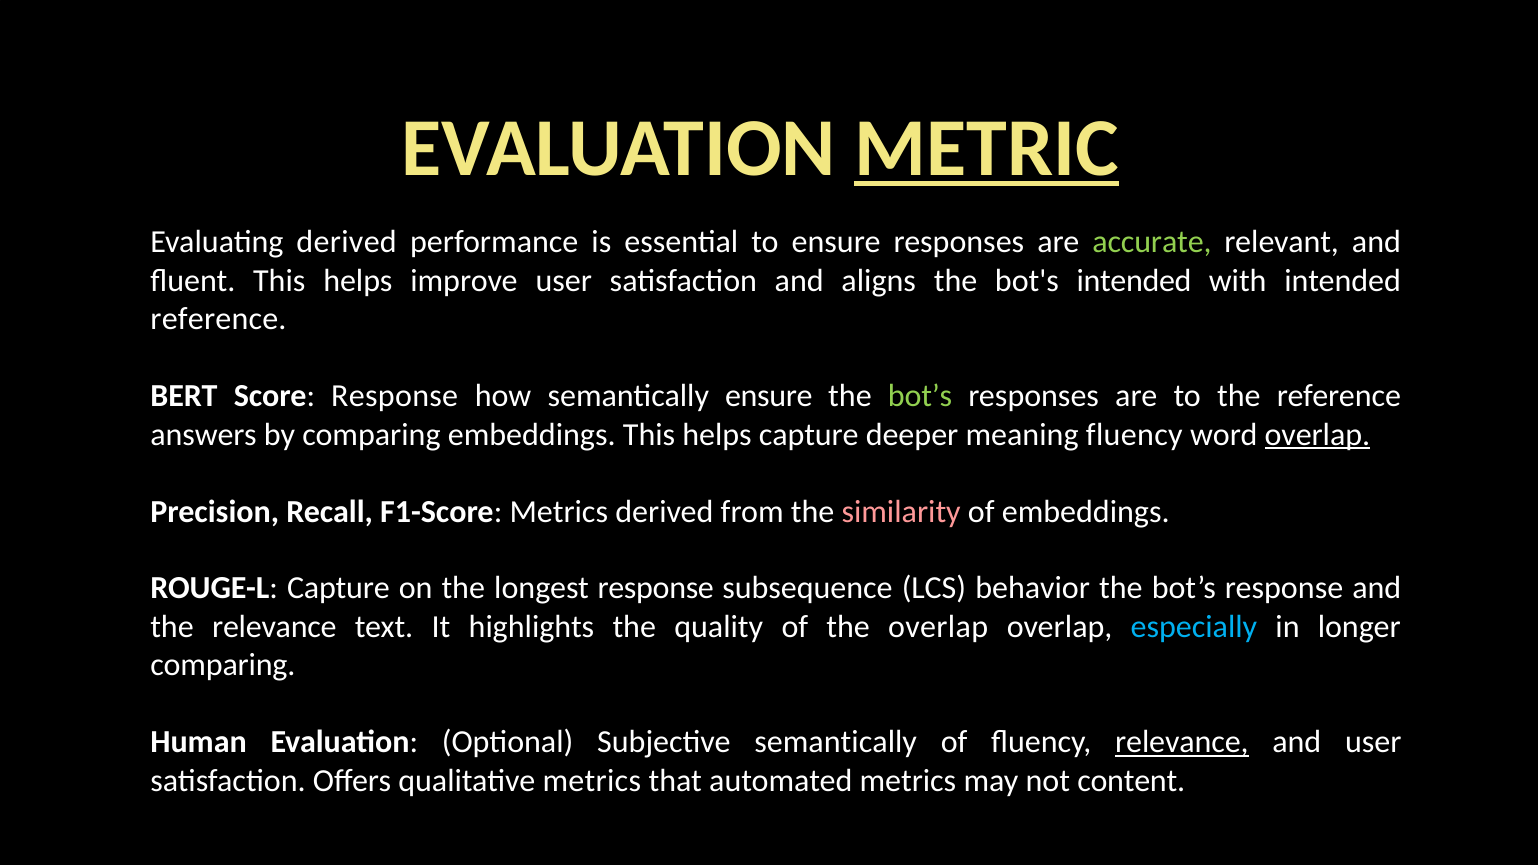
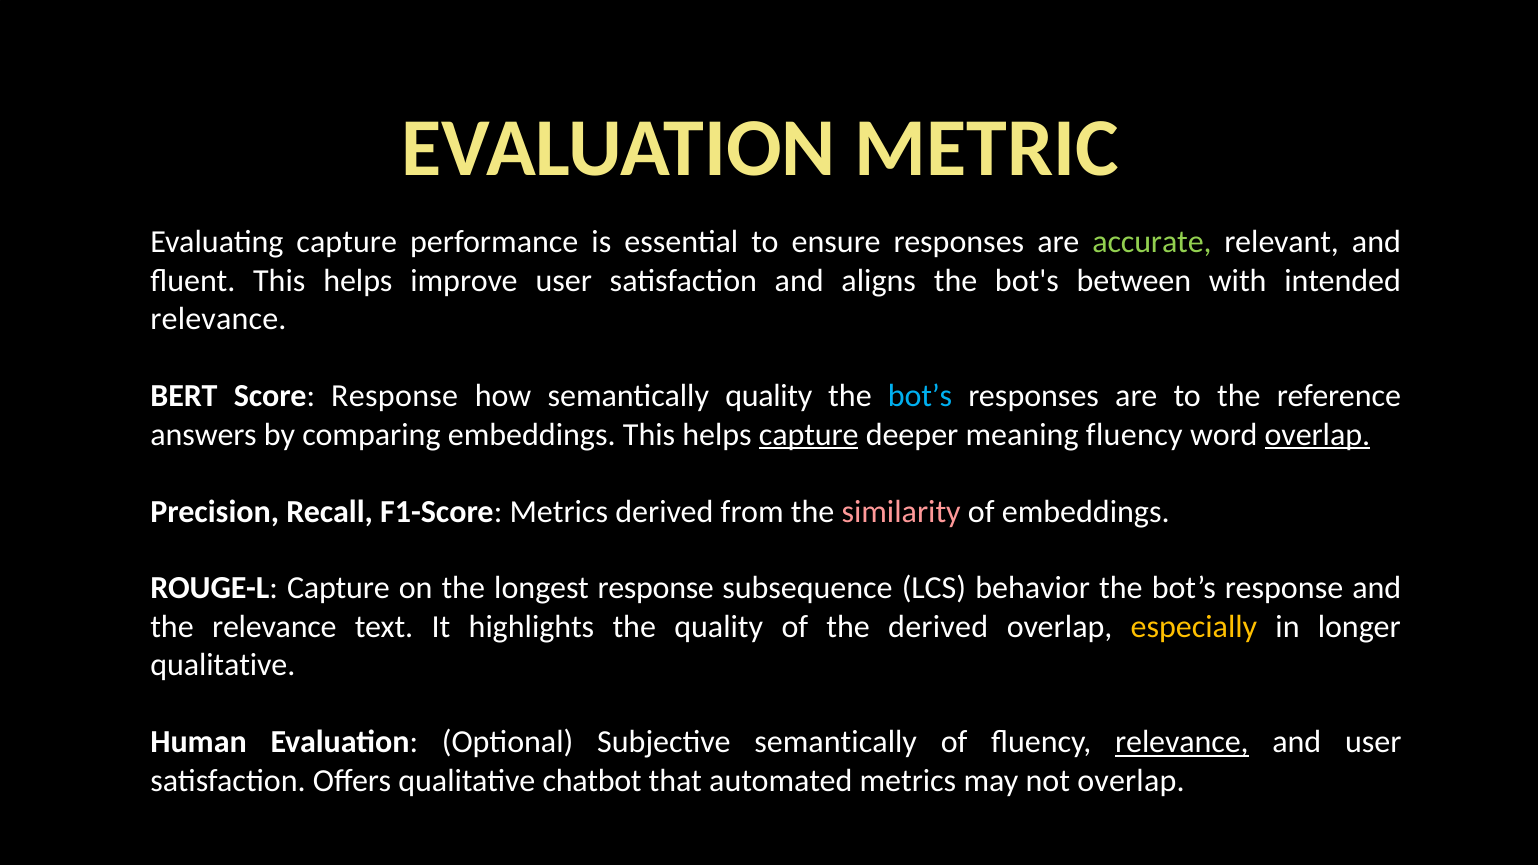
METRIC underline: present -> none (986, 148)
Evaluating derived: derived -> capture (347, 242)
bot's intended: intended -> between (1134, 281)
reference: reference -> relevance (218, 319)
semantically ensure: ensure -> quality (769, 396)
bot’s colour: light green -> light blue (920, 396)
capture underline: none -> present (809, 435)
the overlap: overlap -> derived (938, 627)
especially colour: light blue -> yellow (1194, 627)
comparing: comparing -> qualitative (223, 665)
qualitative metrics: metrics -> chatbot (592, 781)
not content: content -> overlap (1131, 781)
